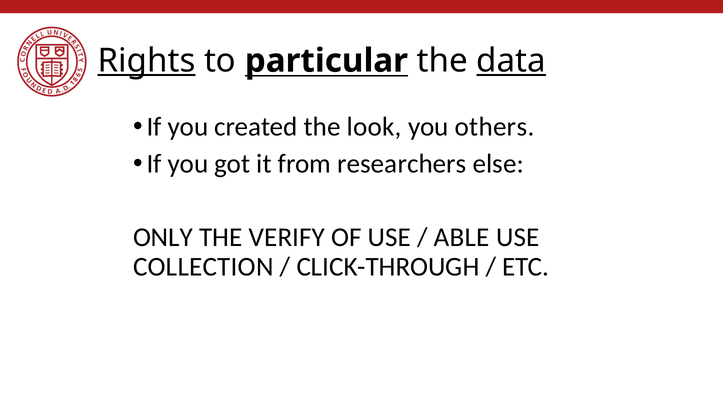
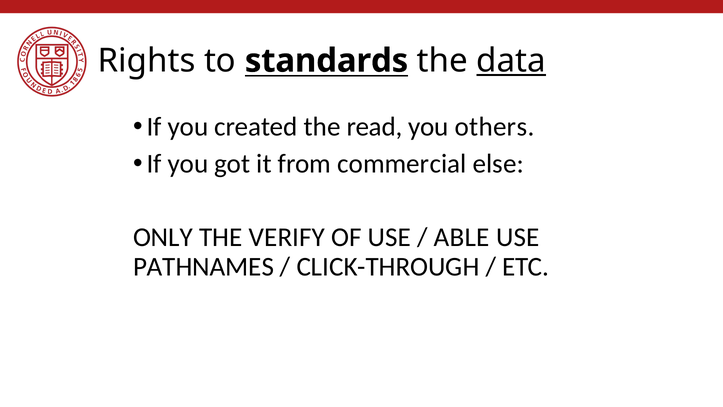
Rights underline: present -> none (146, 61)
particular: particular -> standards (327, 61)
look: look -> read (374, 127)
researchers: researchers -> commercial (402, 164)
COLLECTION: COLLECTION -> PATHNAMES (204, 267)
